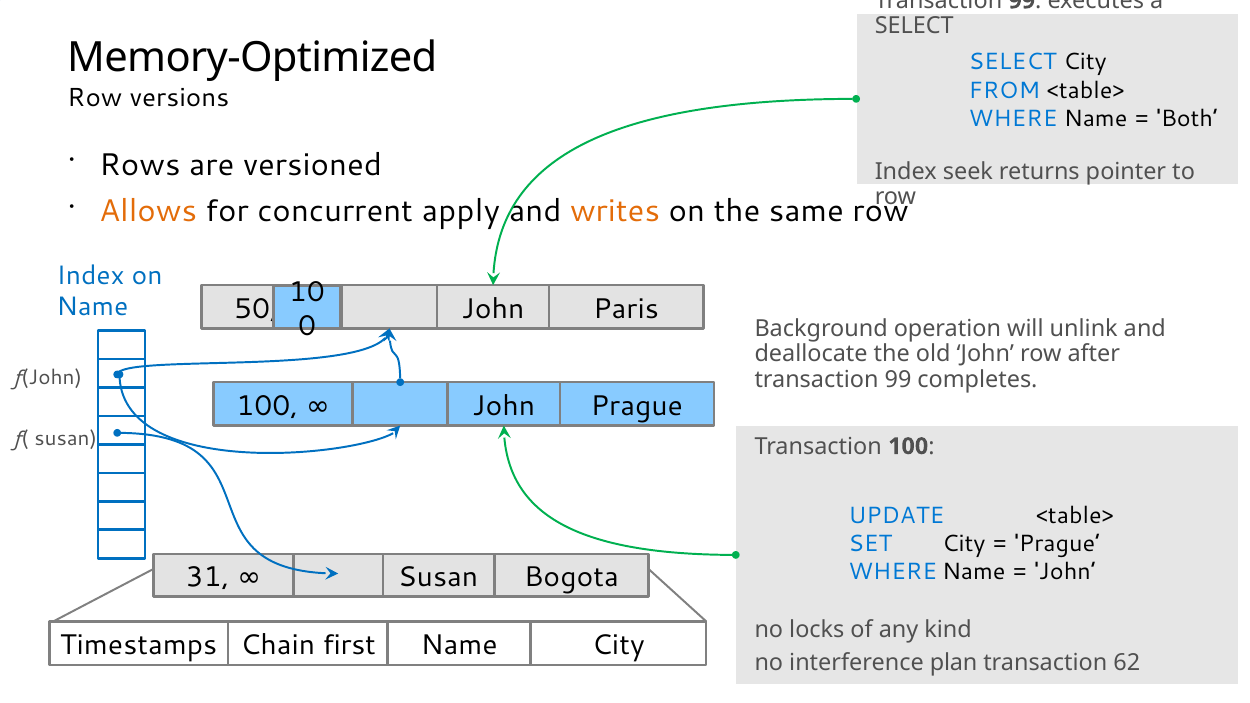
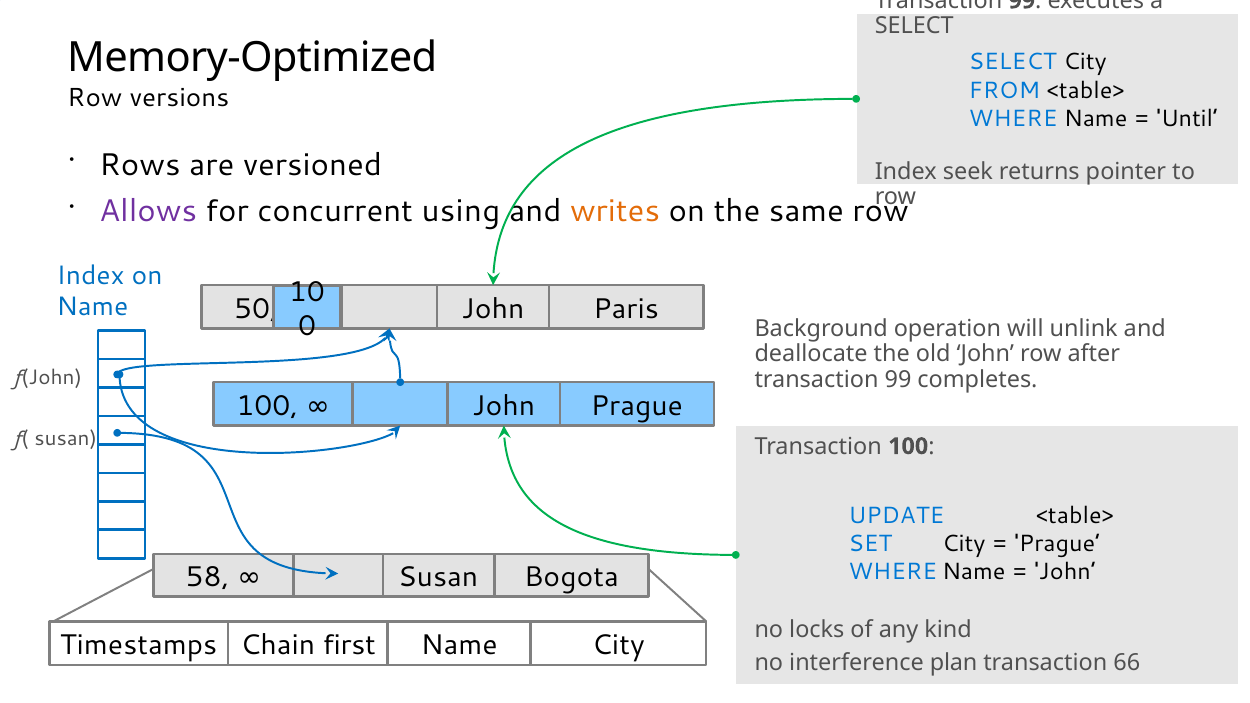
Both: Both -> Until (1187, 118)
Allows colour: orange -> purple (148, 212)
apply: apply -> using (461, 212)
31: 31 -> 58 (208, 577)
62: 62 -> 66 (1127, 663)
